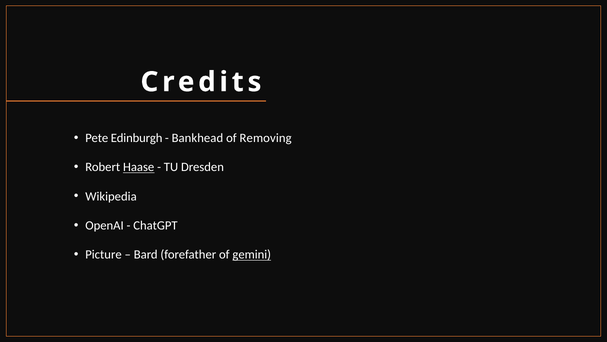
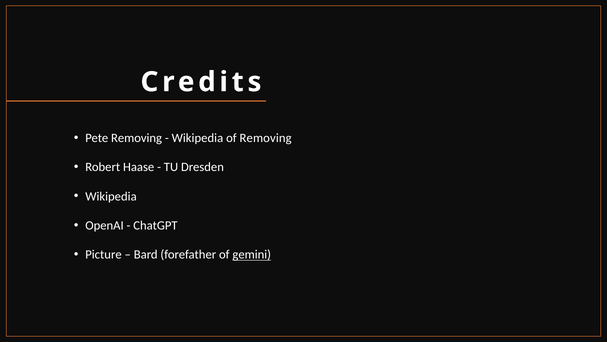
Pete Edinburgh: Edinburgh -> Removing (137, 138)
Bankhead: Bankhead -> Wikipedia (197, 138)
Haase underline: present -> none (139, 167)
